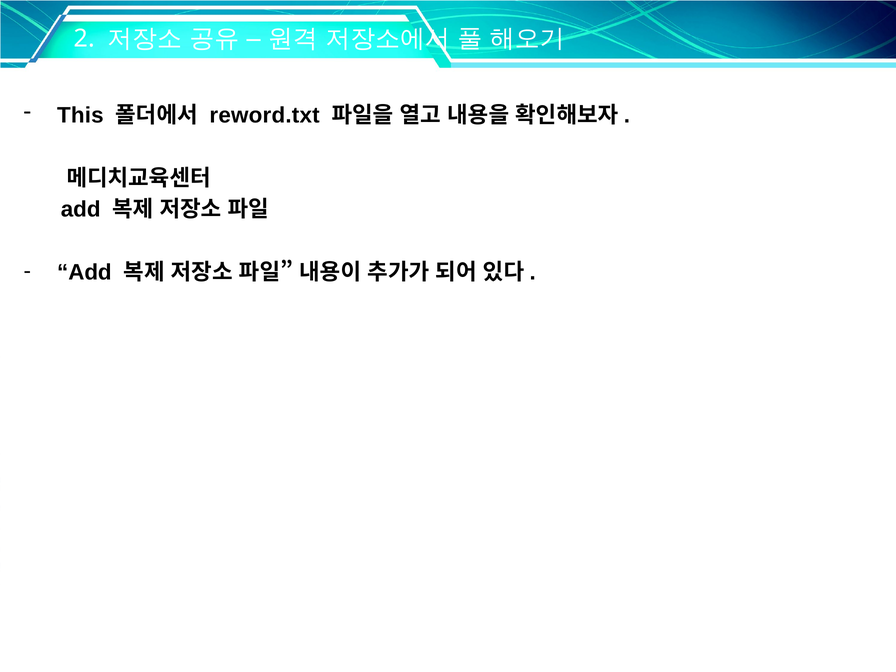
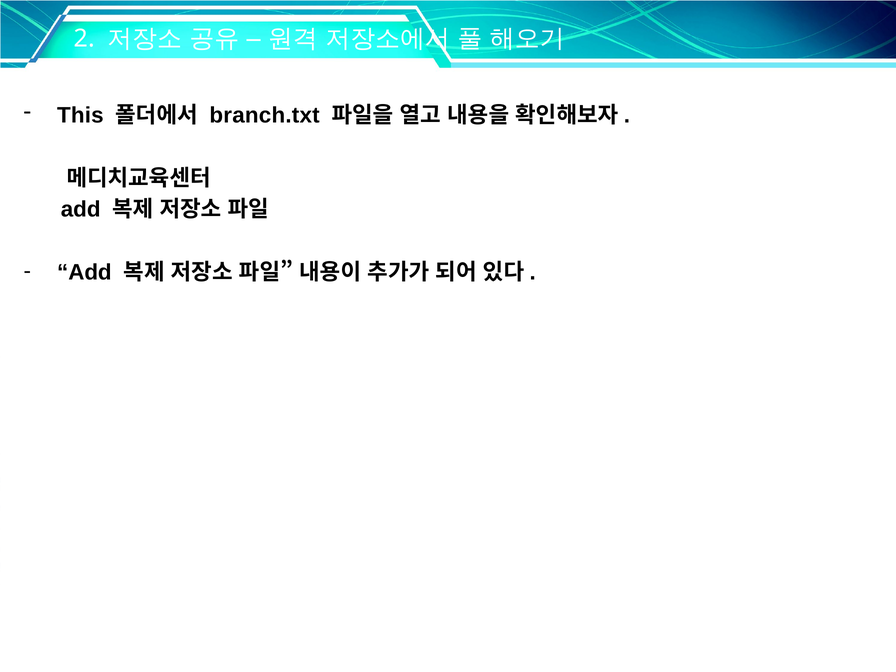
reword.txt: reword.txt -> branch.txt (265, 115)
